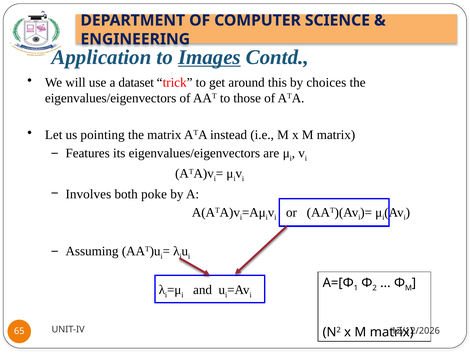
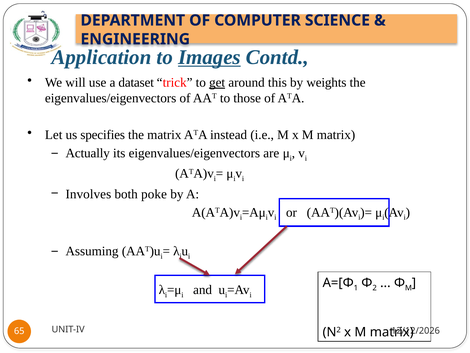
get underline: none -> present (217, 82)
choices: choices -> weights (326, 82)
pointing: pointing -> specifies (103, 135)
Features: Features -> Actually (88, 153)
